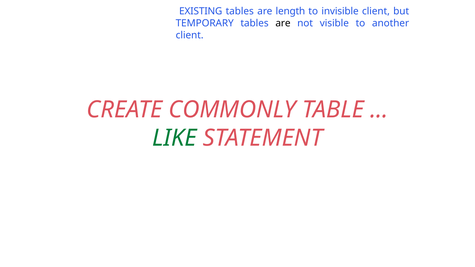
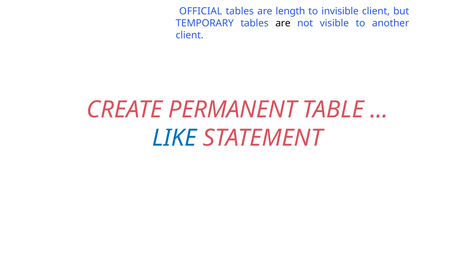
EXISTING: EXISTING -> OFFICIAL (201, 11)
COMMONLY: COMMONLY -> PERMANENT (232, 110)
LIKE colour: green -> blue (174, 138)
